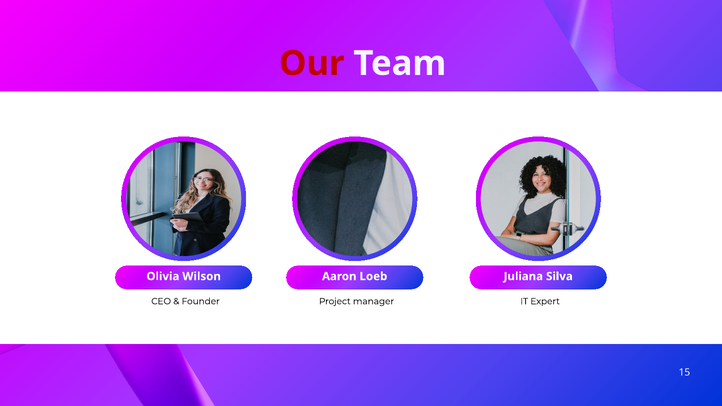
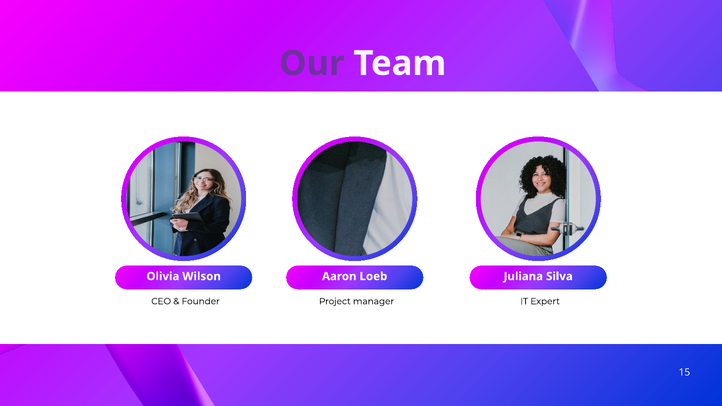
Our colour: red -> purple (312, 63)
